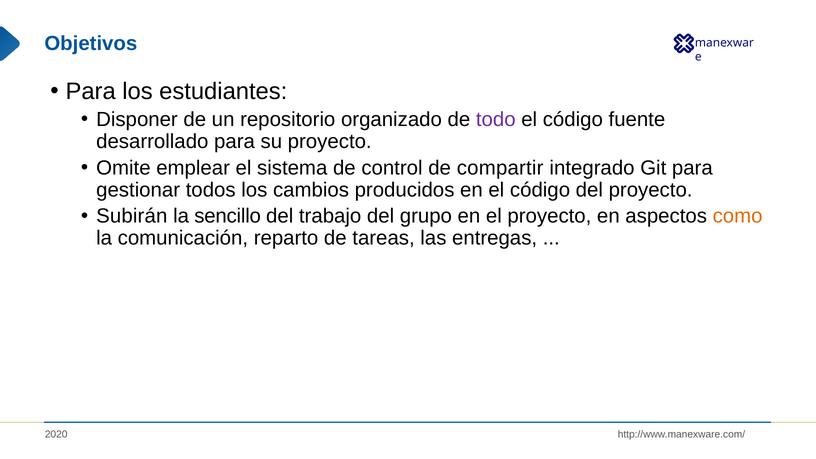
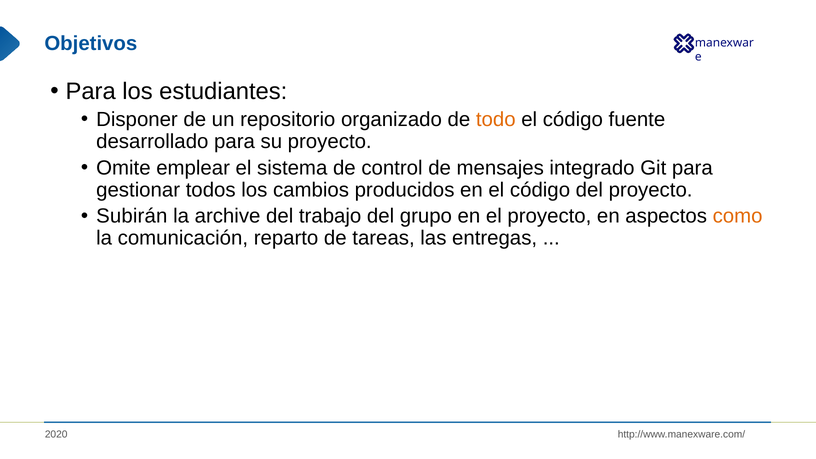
todo colour: purple -> orange (496, 120)
compartir: compartir -> mensajes (500, 168)
sencillo: sencillo -> archive (228, 216)
